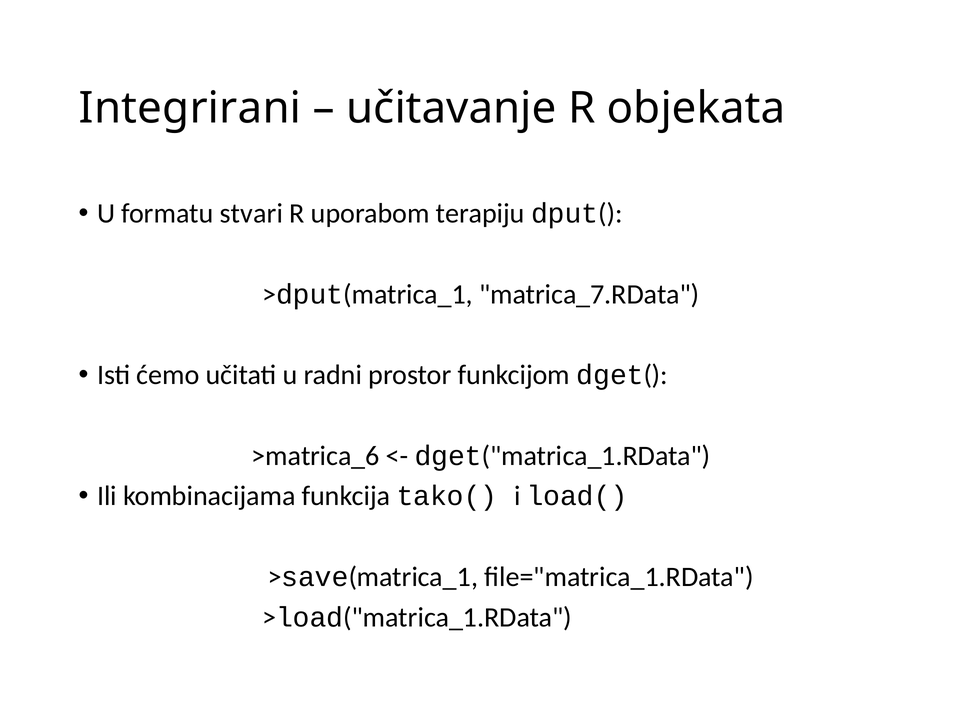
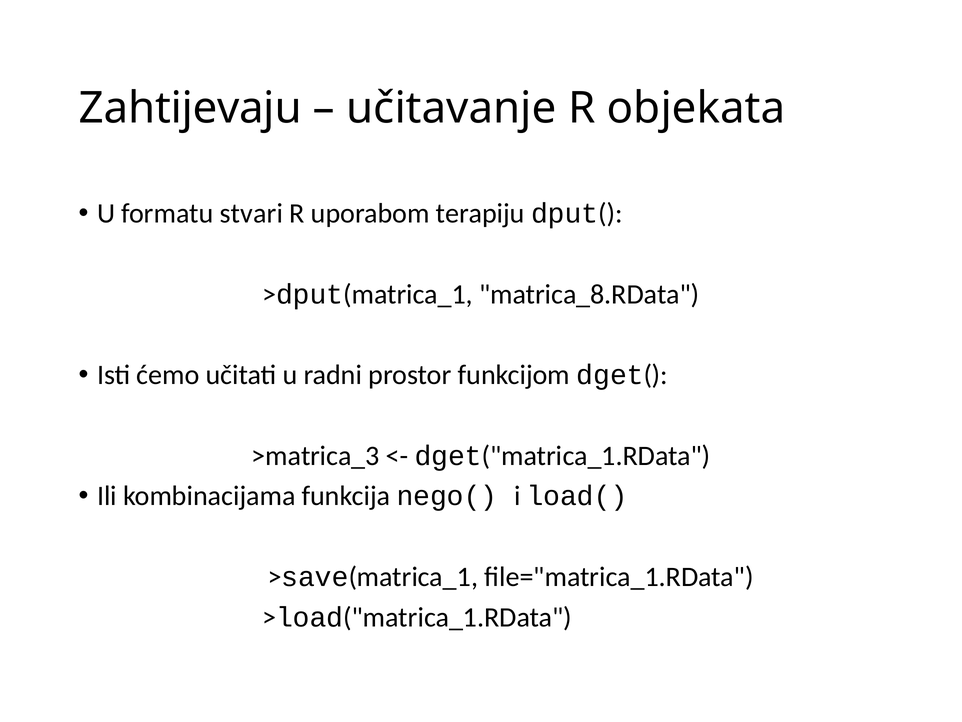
Integrirani: Integrirani -> Zahtijevaju (190, 108)
matrica_7.RData: matrica_7.RData -> matrica_8.RData (589, 294)
>matrica_6: >matrica_6 -> >matrica_3 (316, 456)
tako(: tako( -> nego( (447, 496)
